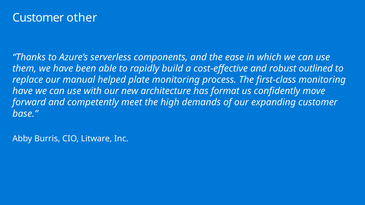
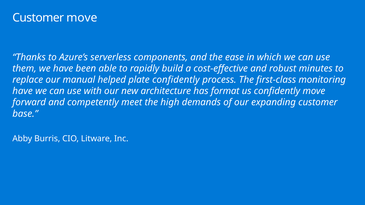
Customer other: other -> move (82, 18)
outlined: outlined -> minutes (316, 69)
plate monitoring: monitoring -> confidently (176, 80)
